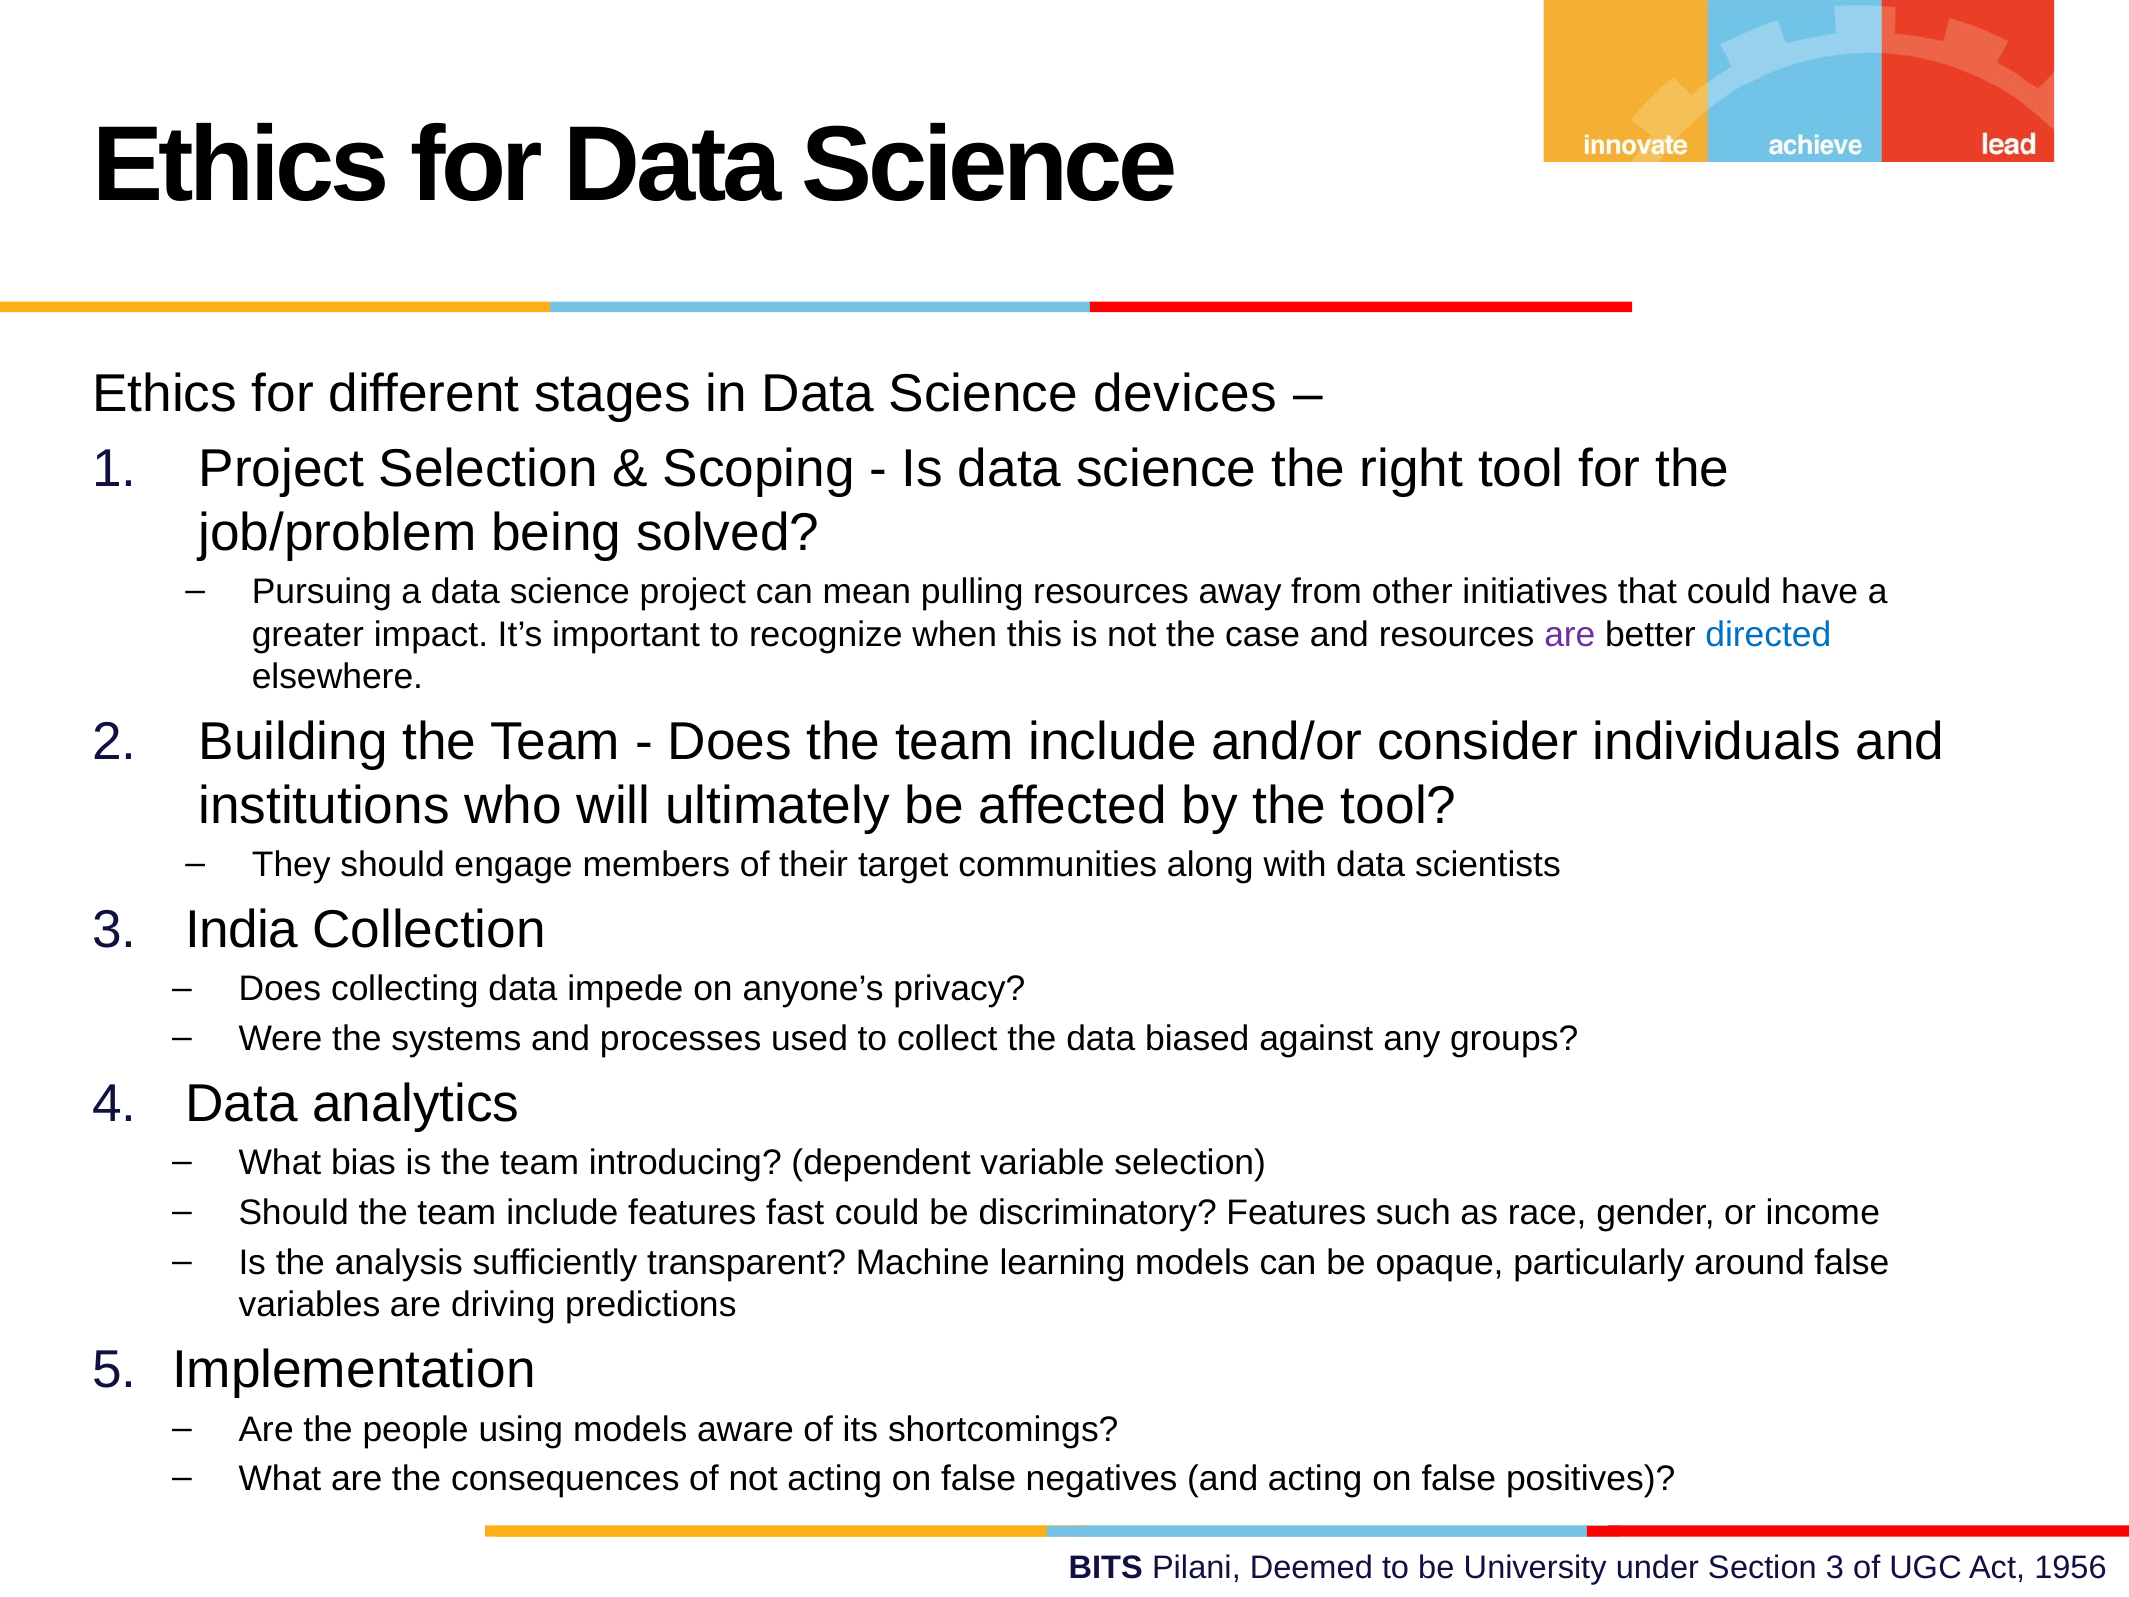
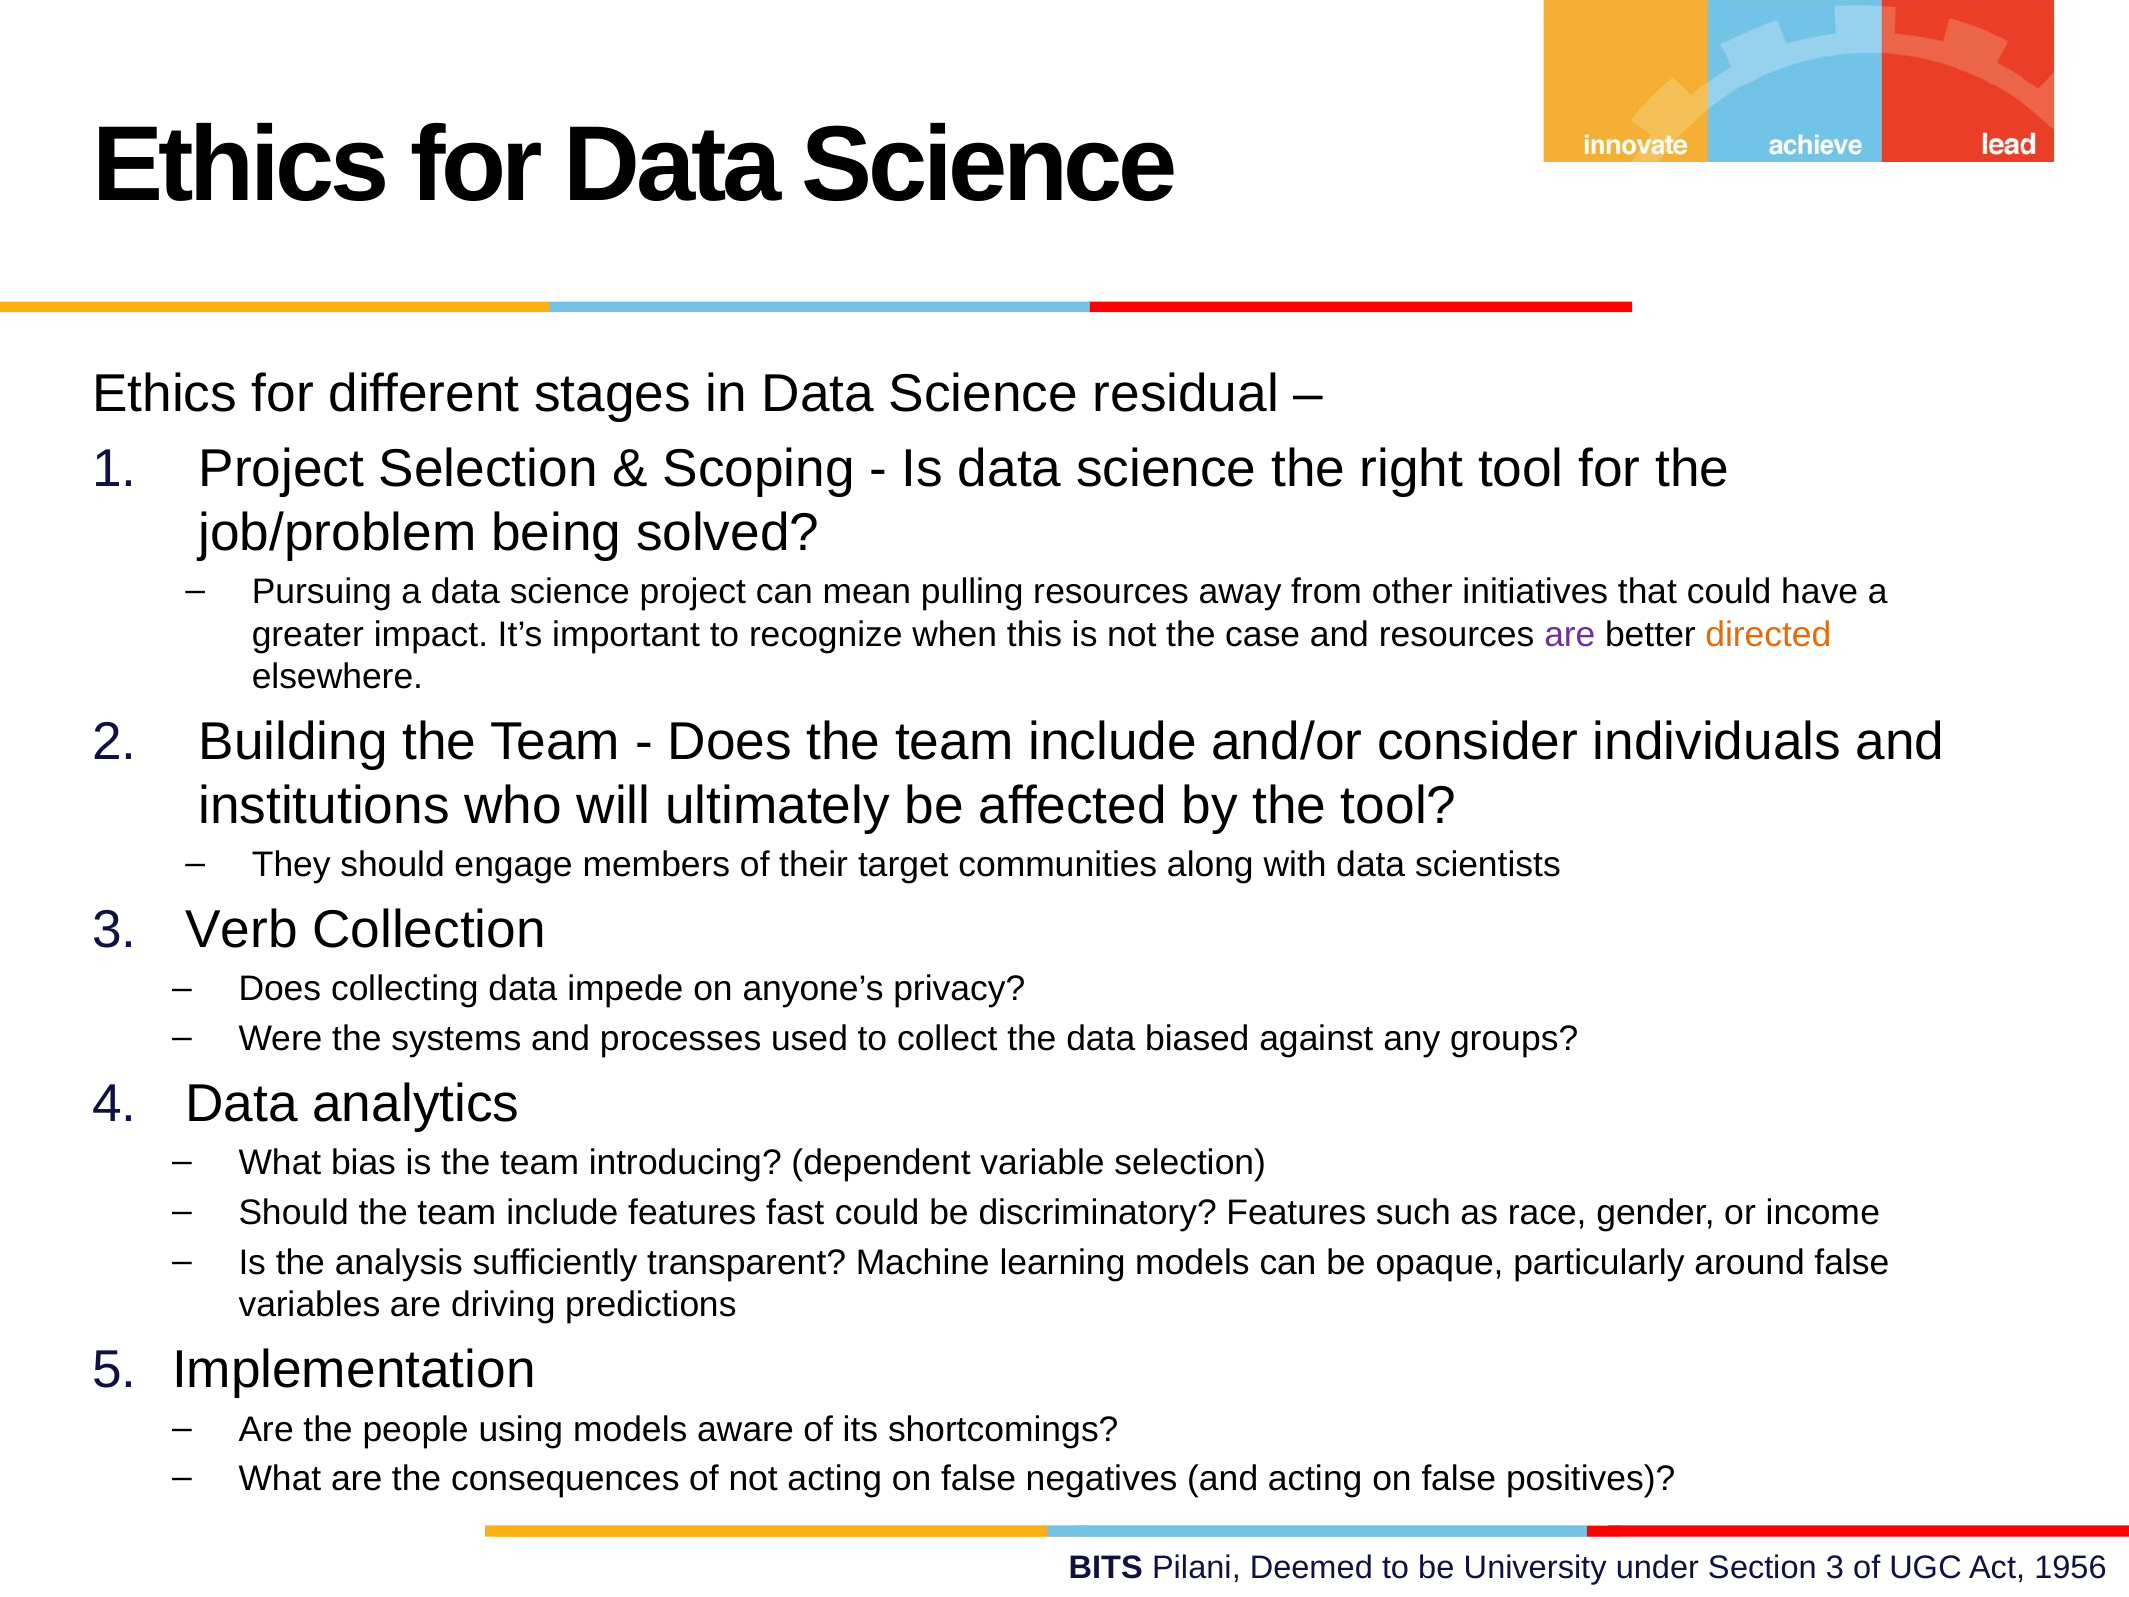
devices: devices -> residual (1186, 394)
directed colour: blue -> orange (1768, 634)
India: India -> Verb (242, 930)
